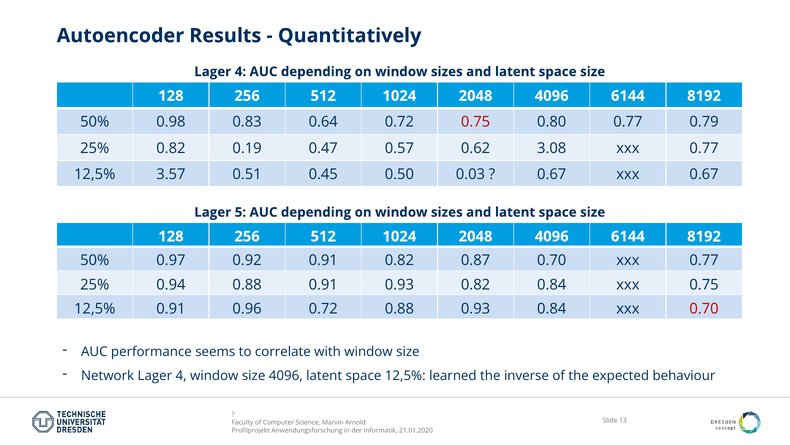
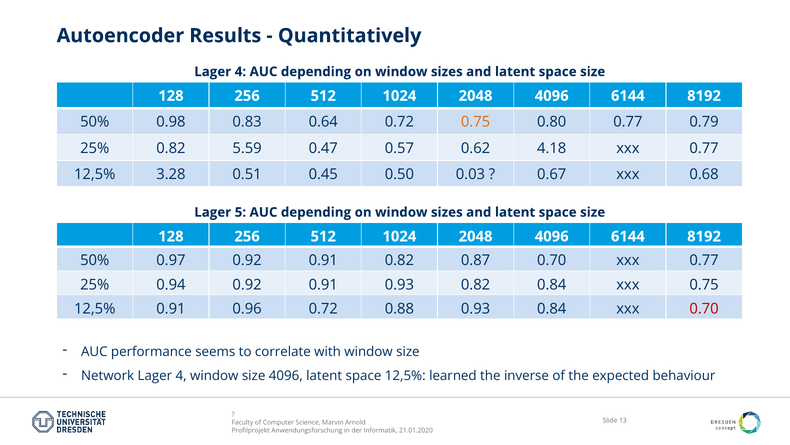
0.75 colour: red -> orange (476, 122)
0.19: 0.19 -> 5.59 (247, 148)
3.08: 3.08 -> 4.18 (552, 148)
3.57: 3.57 -> 3.28 (171, 174)
xxx 0.67: 0.67 -> 0.68 (704, 174)
0.94 0.88: 0.88 -> 0.92 (247, 284)
